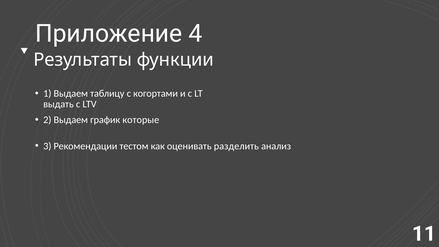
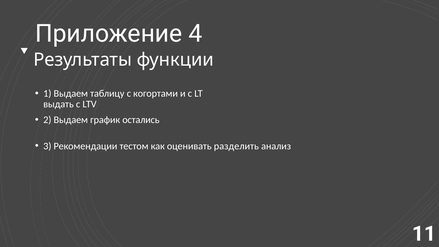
которые: которые -> остались (141, 120)
